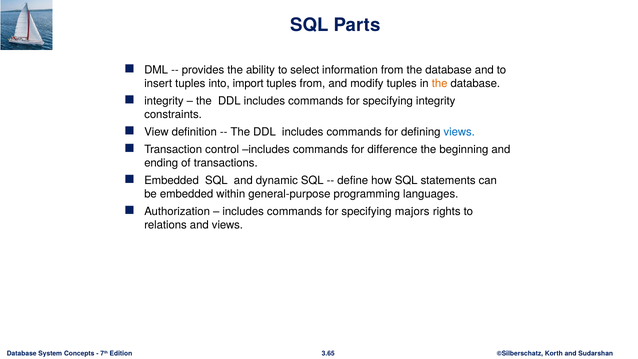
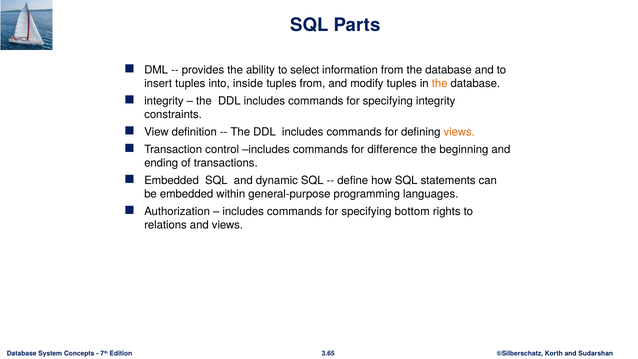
import: import -> inside (248, 83)
views colour: blue -> orange (459, 132)
majors: majors -> bottom (412, 212)
